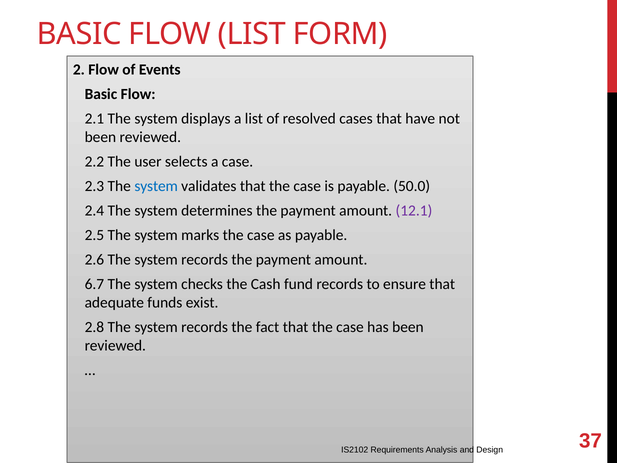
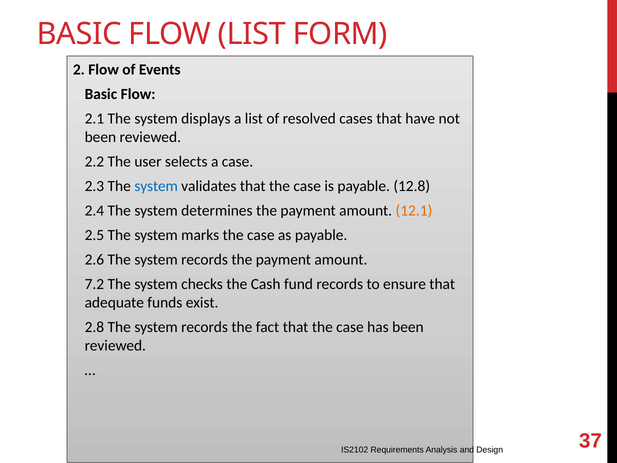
50.0: 50.0 -> 12.8 (412, 186)
12.1 colour: purple -> orange (414, 210)
6.7: 6.7 -> 7.2 (94, 284)
